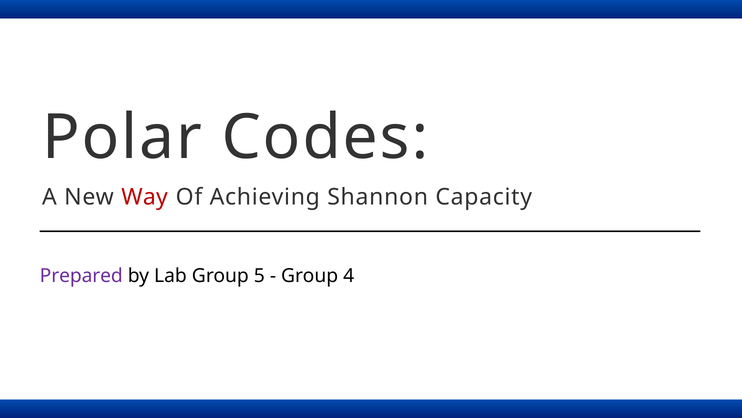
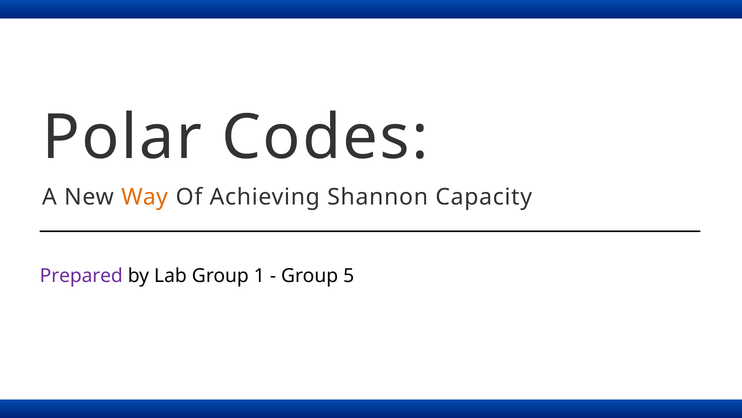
Way colour: red -> orange (145, 197)
5: 5 -> 1 (259, 275)
4: 4 -> 5 (349, 275)
